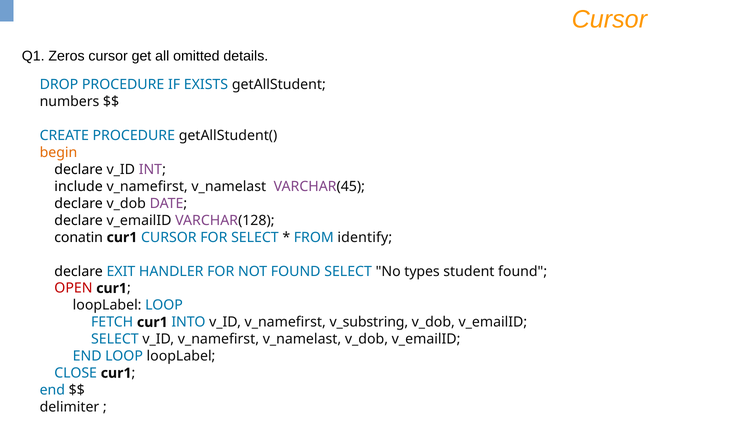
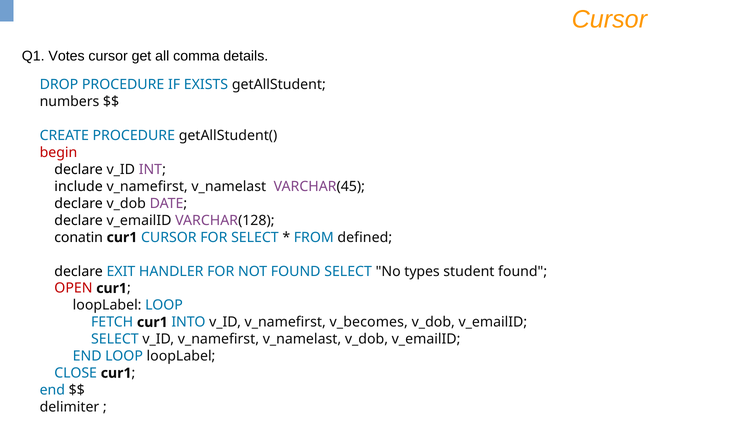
Zeros: Zeros -> Votes (67, 56)
omitted: omitted -> comma (196, 56)
begin colour: orange -> red (58, 153)
identify: identify -> defined (365, 237)
v_substring: v_substring -> v_becomes (369, 322)
